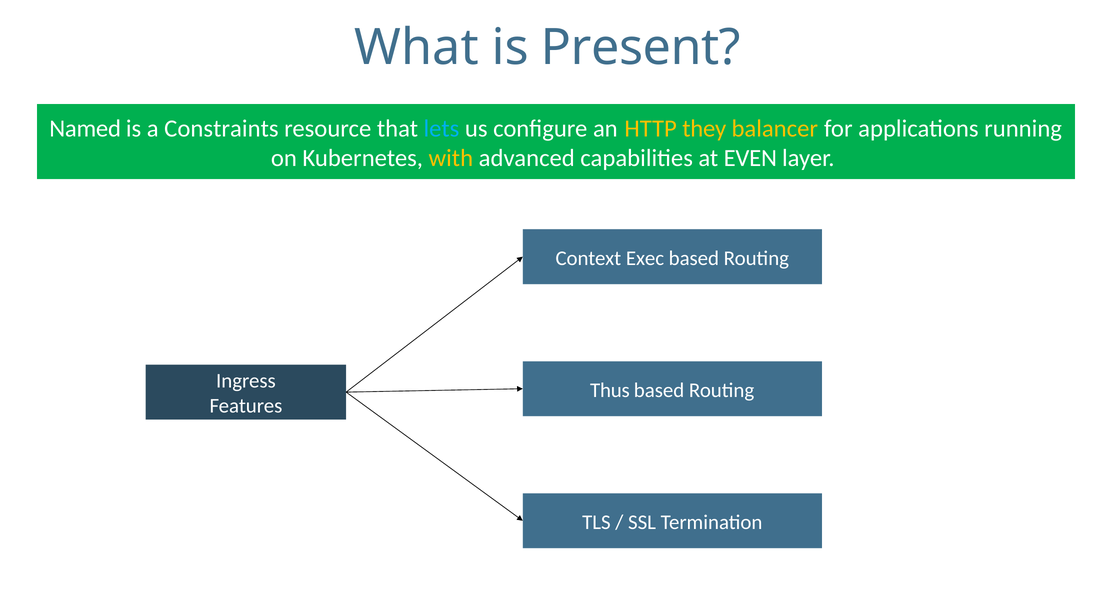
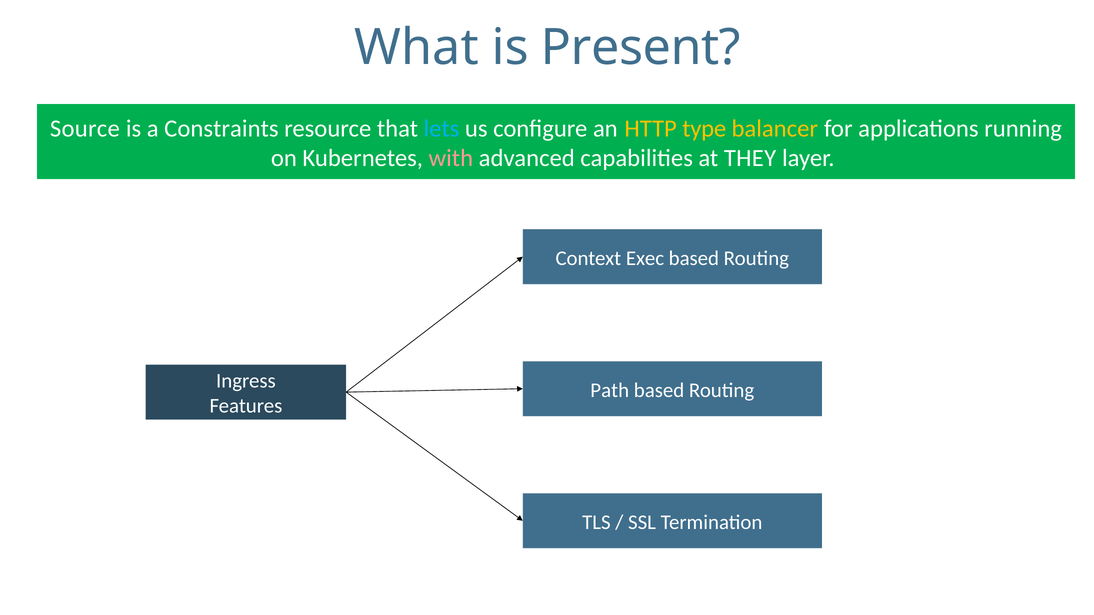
Named: Named -> Source (85, 129)
they: they -> type (704, 129)
with colour: yellow -> pink (451, 158)
EVEN: EVEN -> THEY (750, 158)
Thus: Thus -> Path (610, 390)
